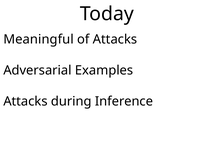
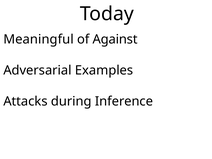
of Attacks: Attacks -> Against (115, 39)
